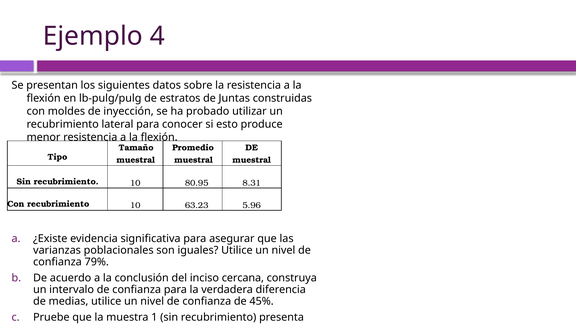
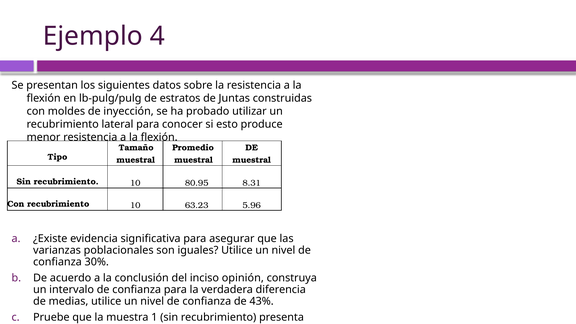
79%: 79% -> 30% (97, 262)
cercana: cercana -> opinión (243, 278)
45%: 45% -> 43% (262, 301)
